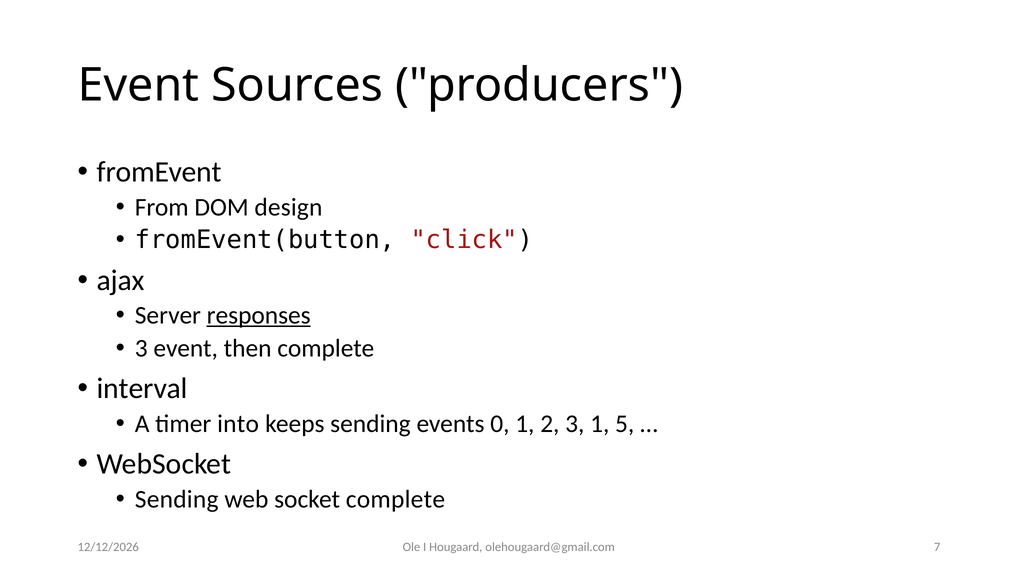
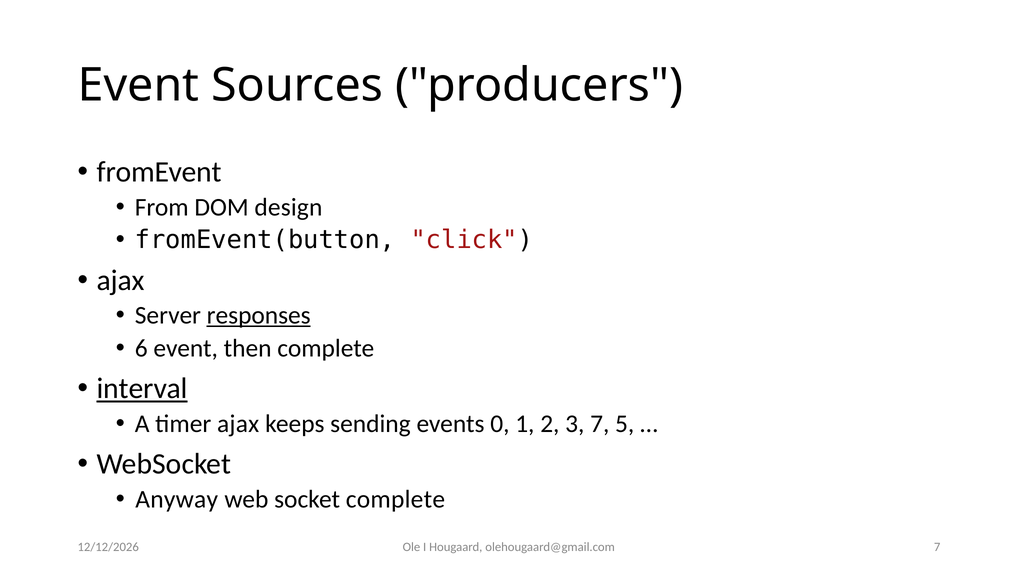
3: 3 -> 6 (141, 348)
interval underline: none -> present (142, 388)
timer into: into -> ajax (238, 423)
3 1: 1 -> 7 (600, 423)
Sending: Sending -> Anyway (177, 499)
